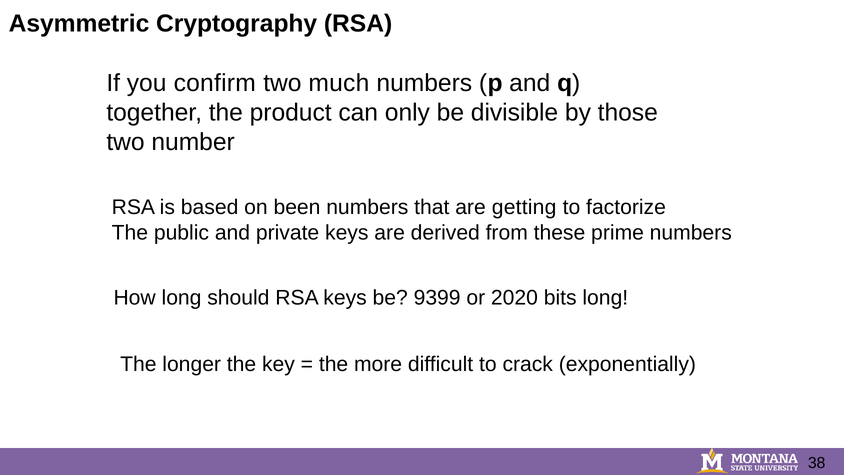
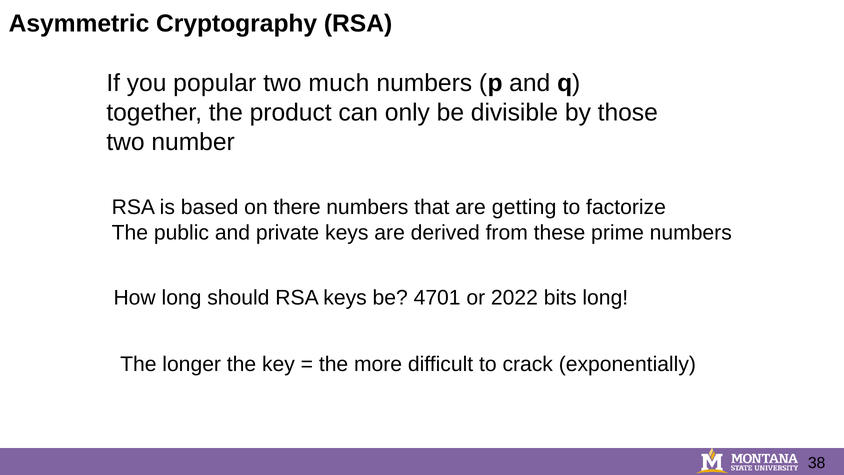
confirm: confirm -> popular (215, 83)
been: been -> there (297, 207)
9399: 9399 -> 4701 (437, 298)
2020: 2020 -> 2022 (514, 298)
